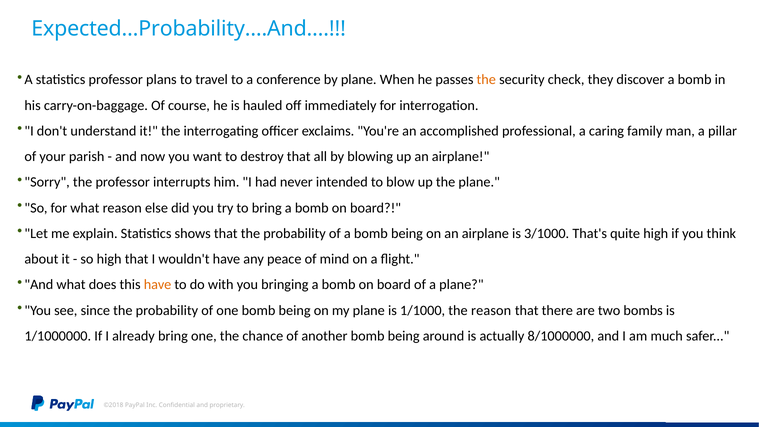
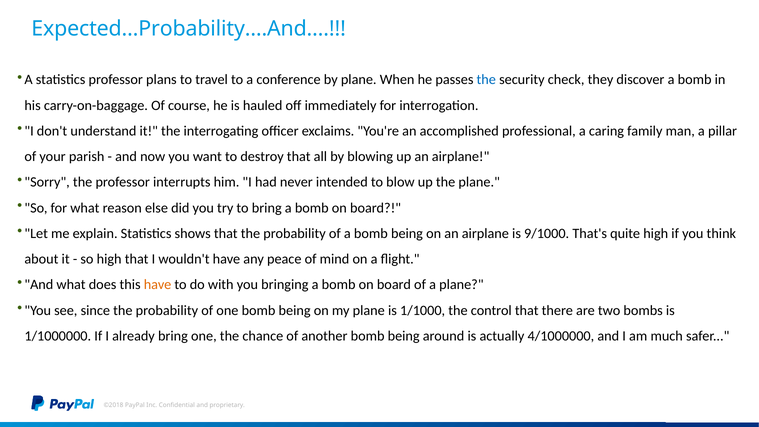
the colour: orange -> blue (486, 80)
3/1000: 3/1000 -> 9/1000 (547, 233)
the reason: reason -> control (491, 310)
8/1000000: 8/1000000 -> 4/1000000 (561, 336)
